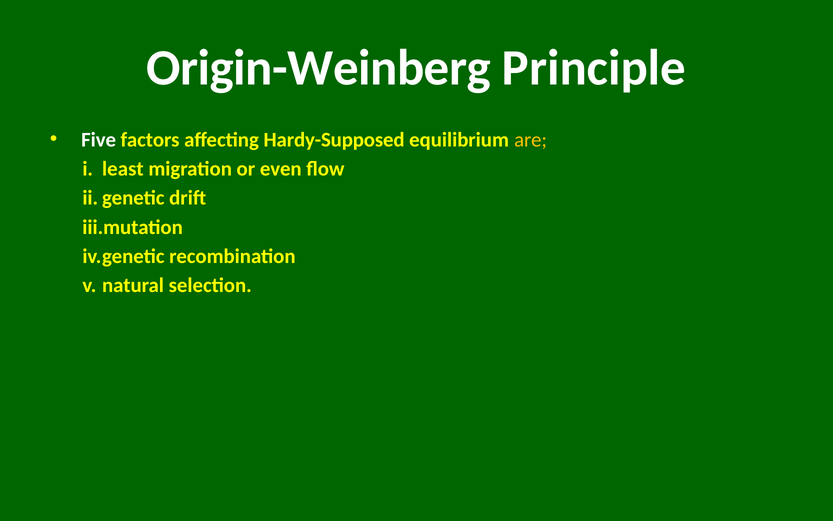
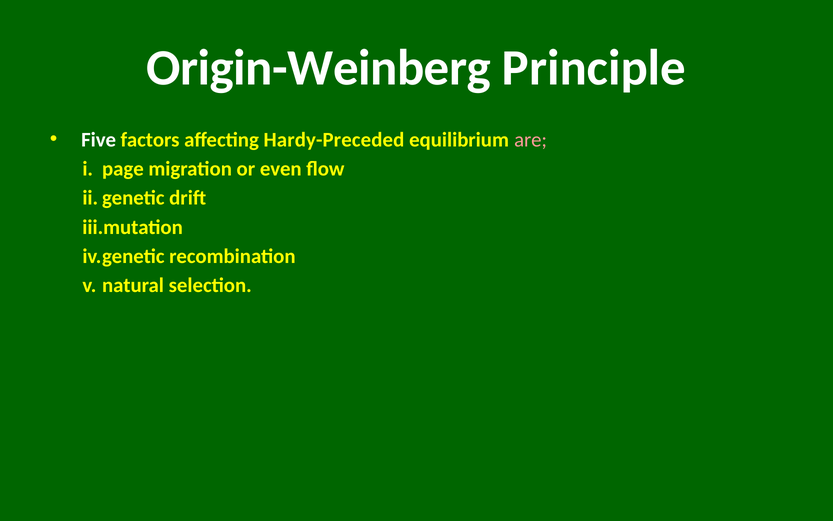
Hardy-Supposed: Hardy-Supposed -> Hardy-Preceded (334, 140)
are colour: yellow -> pink (531, 140)
least: least -> page (123, 169)
